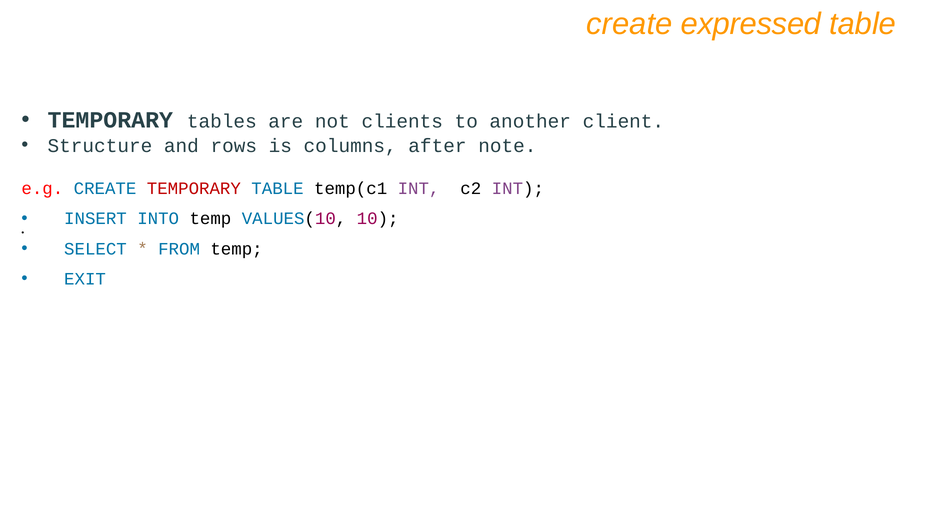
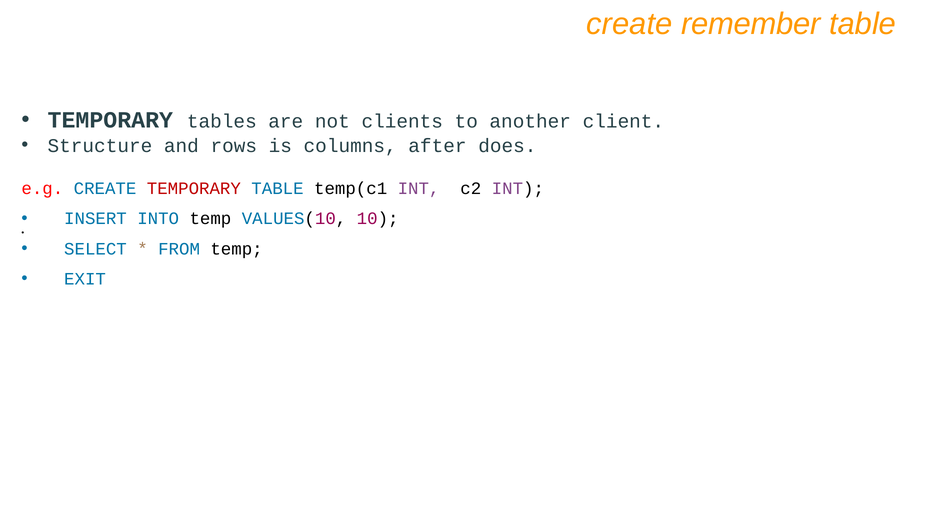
expressed: expressed -> remember (751, 24)
note: note -> does (507, 145)
